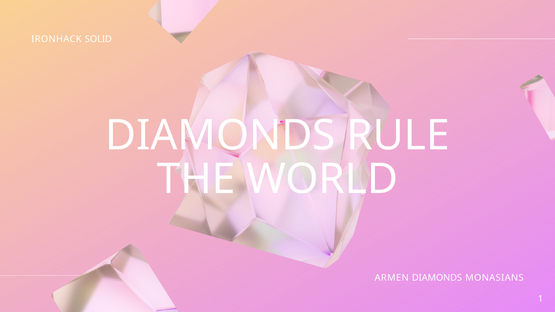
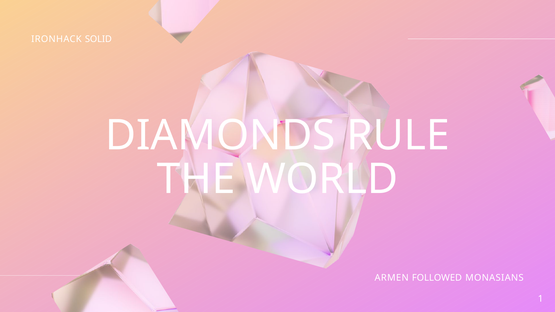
ARMEN DIAMONDS: DIAMONDS -> FOLLOWED (437, 278)
